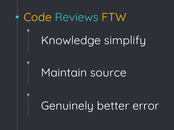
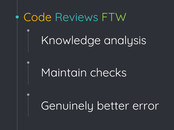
FTW colour: yellow -> light green (114, 17)
simplify: simplify -> analysis (125, 41)
source: source -> checks (108, 73)
